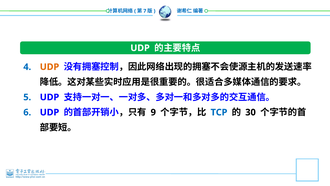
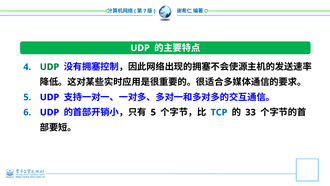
UDP colour: orange -> green (50, 67)
9: 9 -> 5 (153, 112)
30: 30 -> 33 (251, 112)
